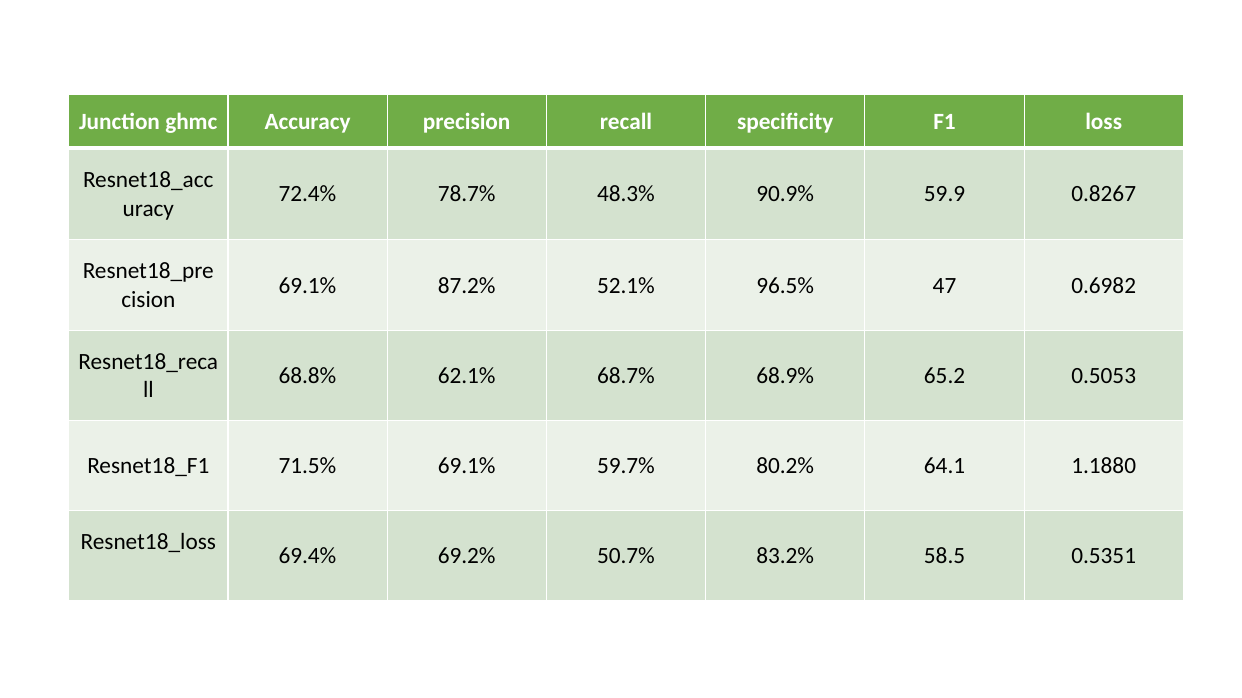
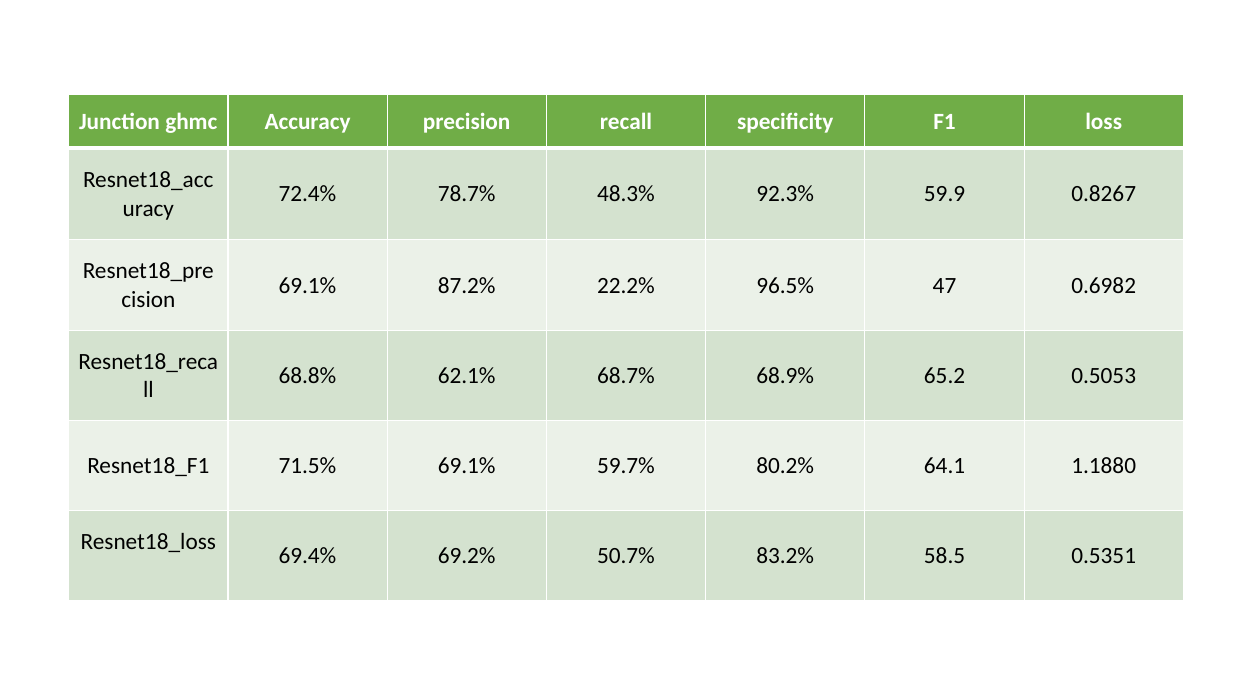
90.9%: 90.9% -> 92.3% (785, 194)
52.1%: 52.1% -> 22.2% (626, 286)
